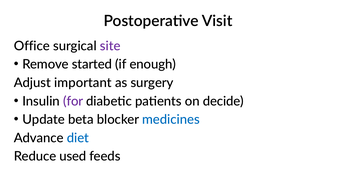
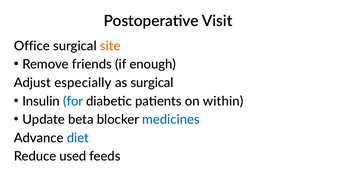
site colour: purple -> orange (110, 46)
started: started -> friends (92, 64)
important: important -> especially (83, 83)
as surgery: surgery -> surgical (152, 83)
for colour: purple -> blue (73, 101)
decide: decide -> within (223, 101)
